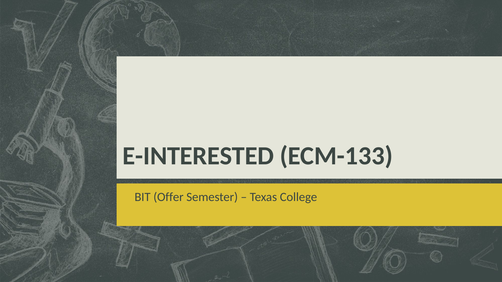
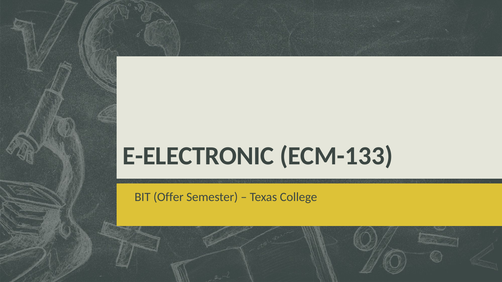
E-INTERESTED: E-INTERESTED -> E-ELECTRONIC (198, 156)
